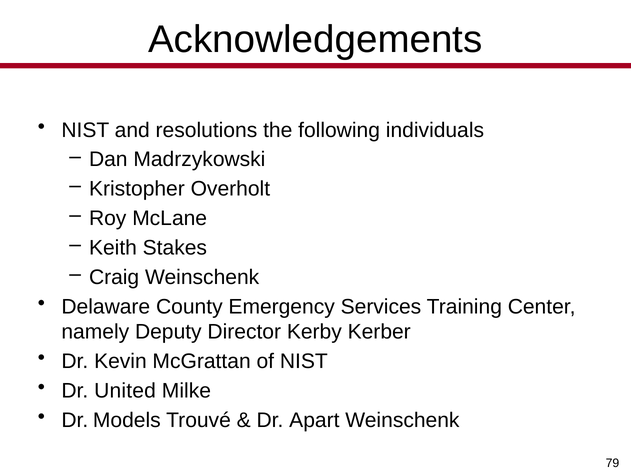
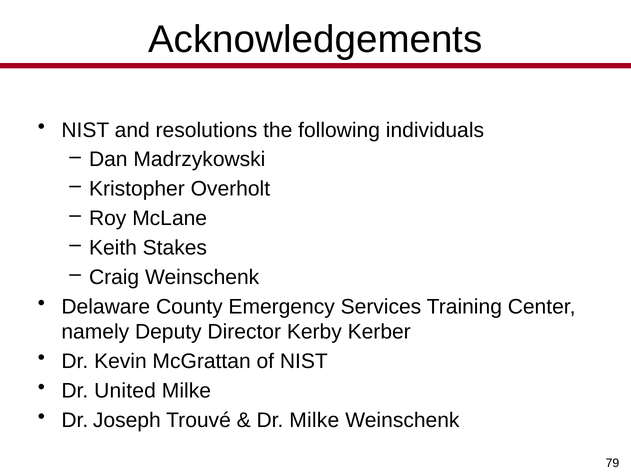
Models: Models -> Joseph (127, 420)
Dr Apart: Apart -> Milke (314, 420)
